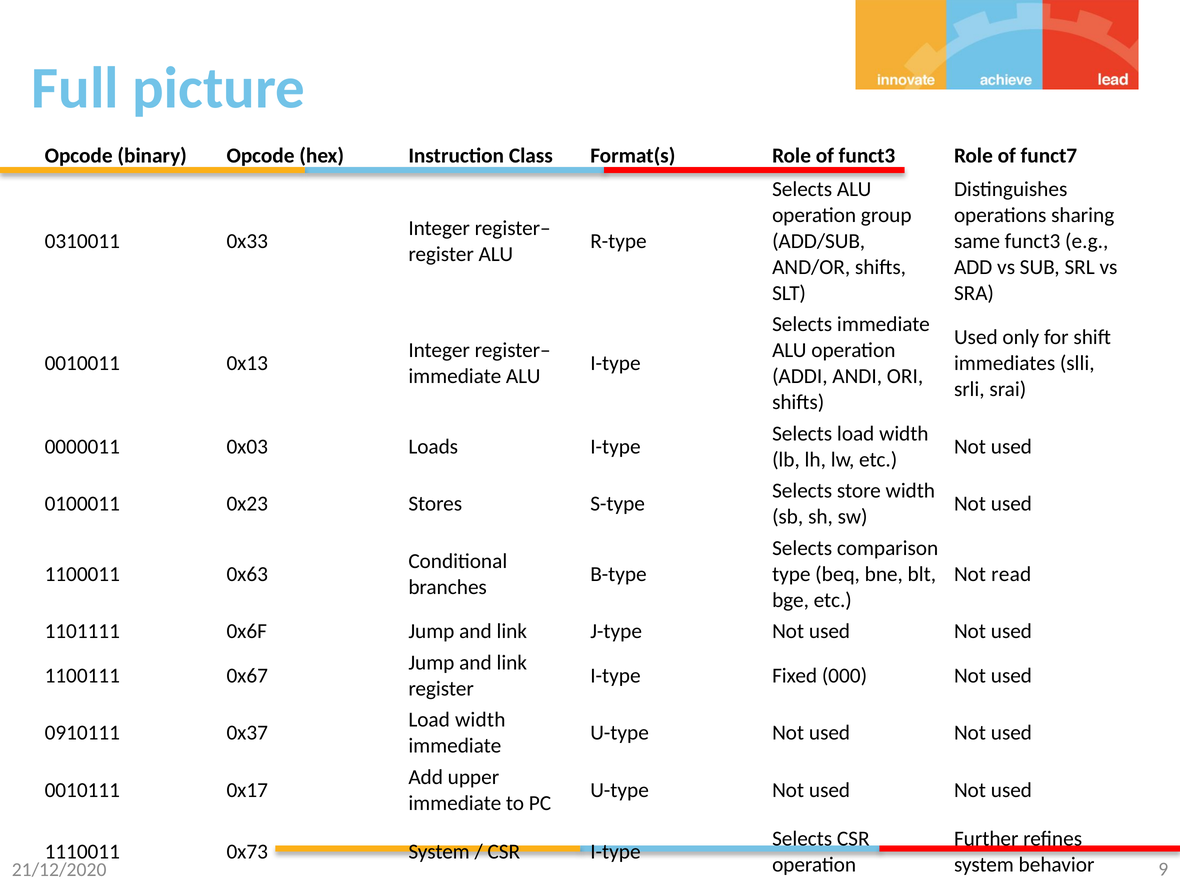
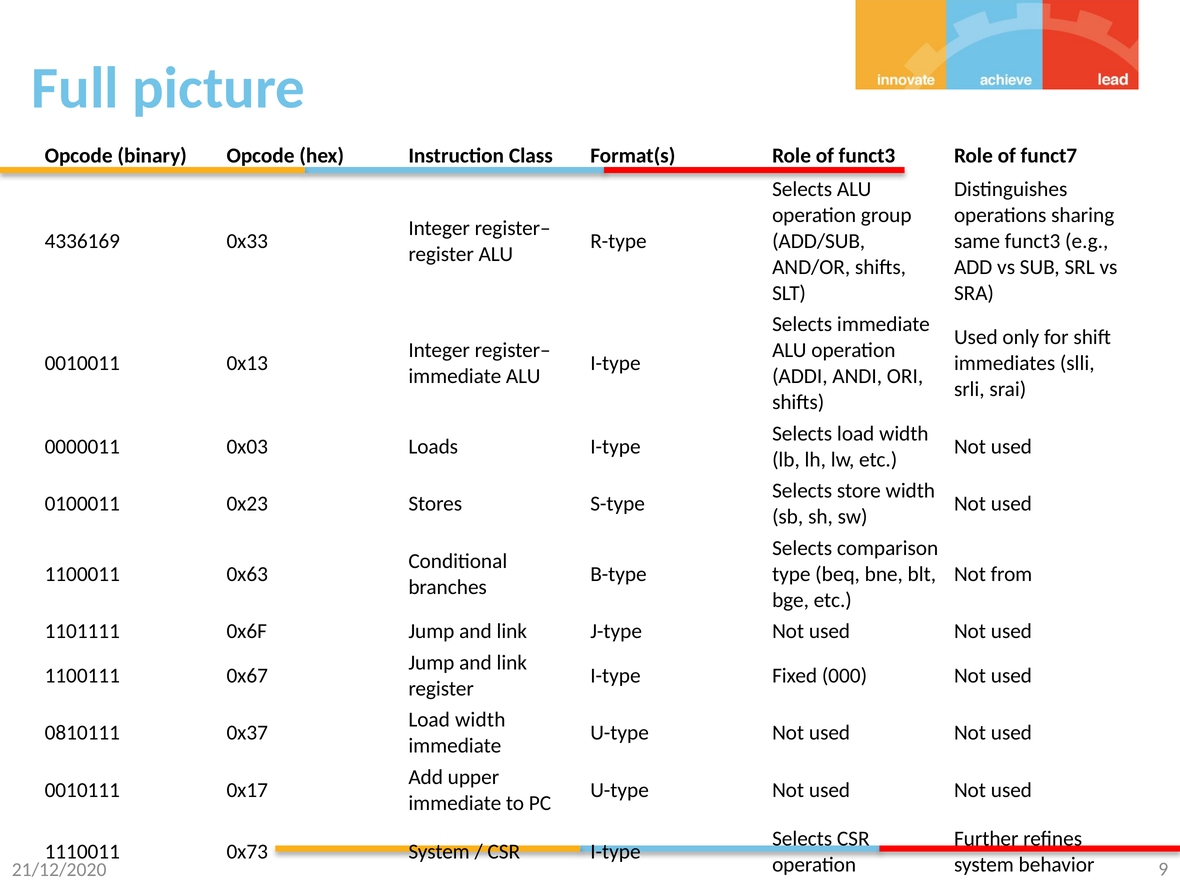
0310011: 0310011 -> 4336169 (82, 241)
read: read -> from (1011, 574)
0910111: 0910111 -> 0810111 (82, 733)
